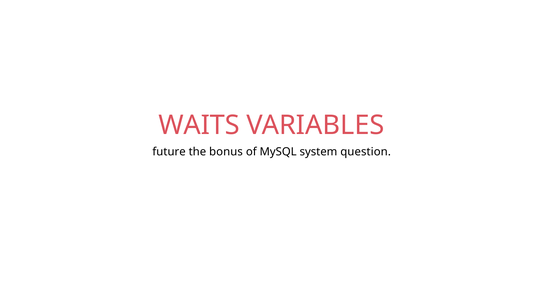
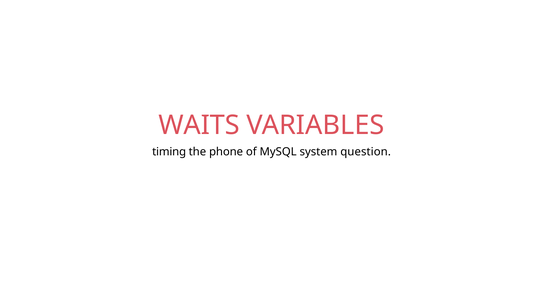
future: future -> timing (169, 152)
bonus: bonus -> phone (226, 152)
